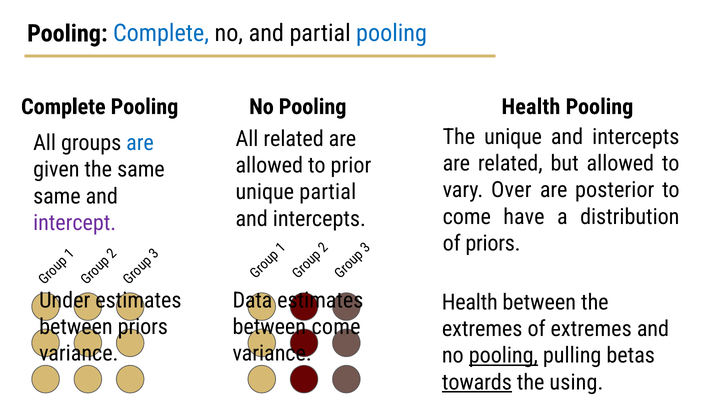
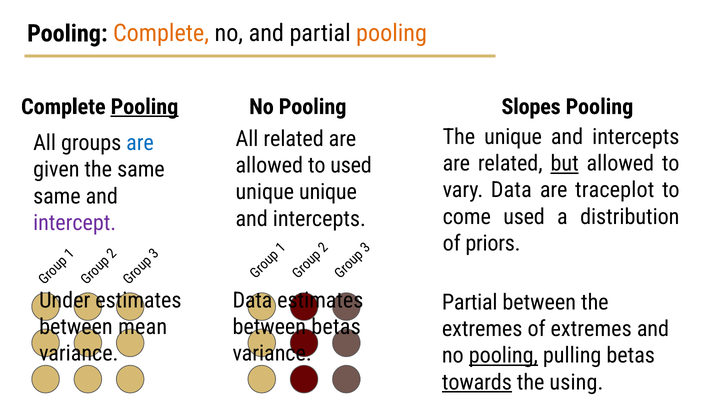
Complete colour: blue -> orange (161, 33)
pooling colour: blue -> orange (392, 33)
Pooling underline: none -> present (144, 107)
Health: Health -> Slopes (531, 107)
but underline: none -> present (565, 164)
to prior: prior -> used (351, 166)
vary Over: Over -> Data (511, 190)
posterior: posterior -> traceplot (615, 190)
unique partial: partial -> unique (328, 192)
come have: have -> used (524, 217)
Health: Health -> Partial (470, 302)
between priors: priors -> mean (143, 327)
between come: come -> betas (336, 327)
